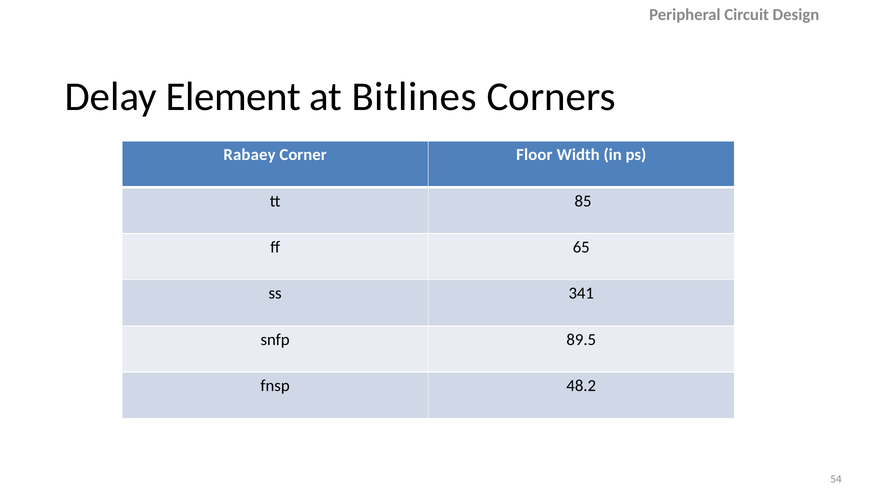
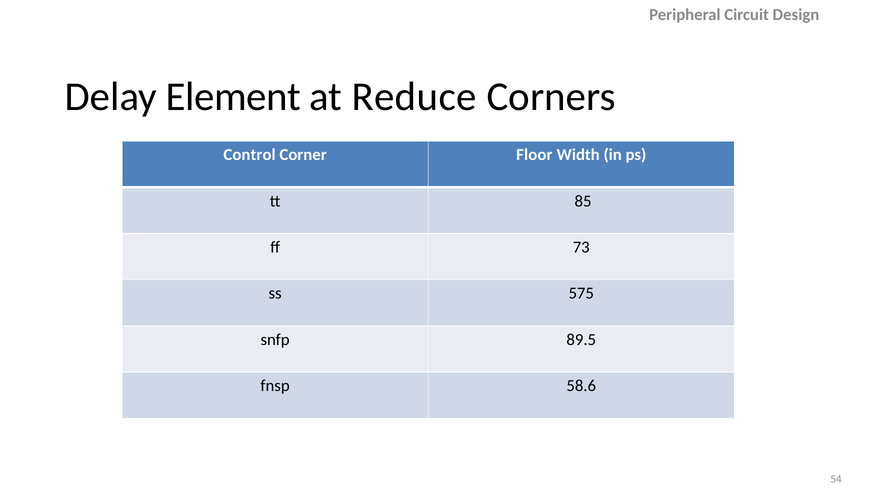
Bitlines: Bitlines -> Reduce (414, 97)
Rabaey: Rabaey -> Control (250, 155)
65: 65 -> 73 (581, 247)
341: 341 -> 575 (581, 294)
48.2: 48.2 -> 58.6 (581, 386)
